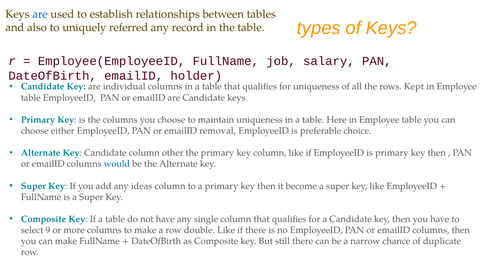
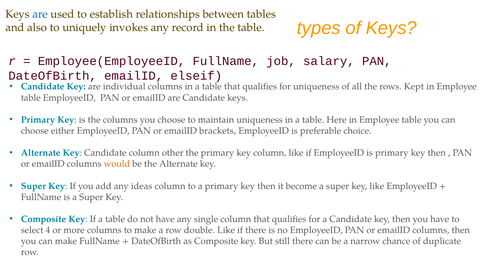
referred: referred -> invokes (129, 28)
holder: holder -> elseif (196, 76)
removal: removal -> brackets (218, 131)
would colour: blue -> orange (117, 164)
9: 9 -> 4 (48, 230)
